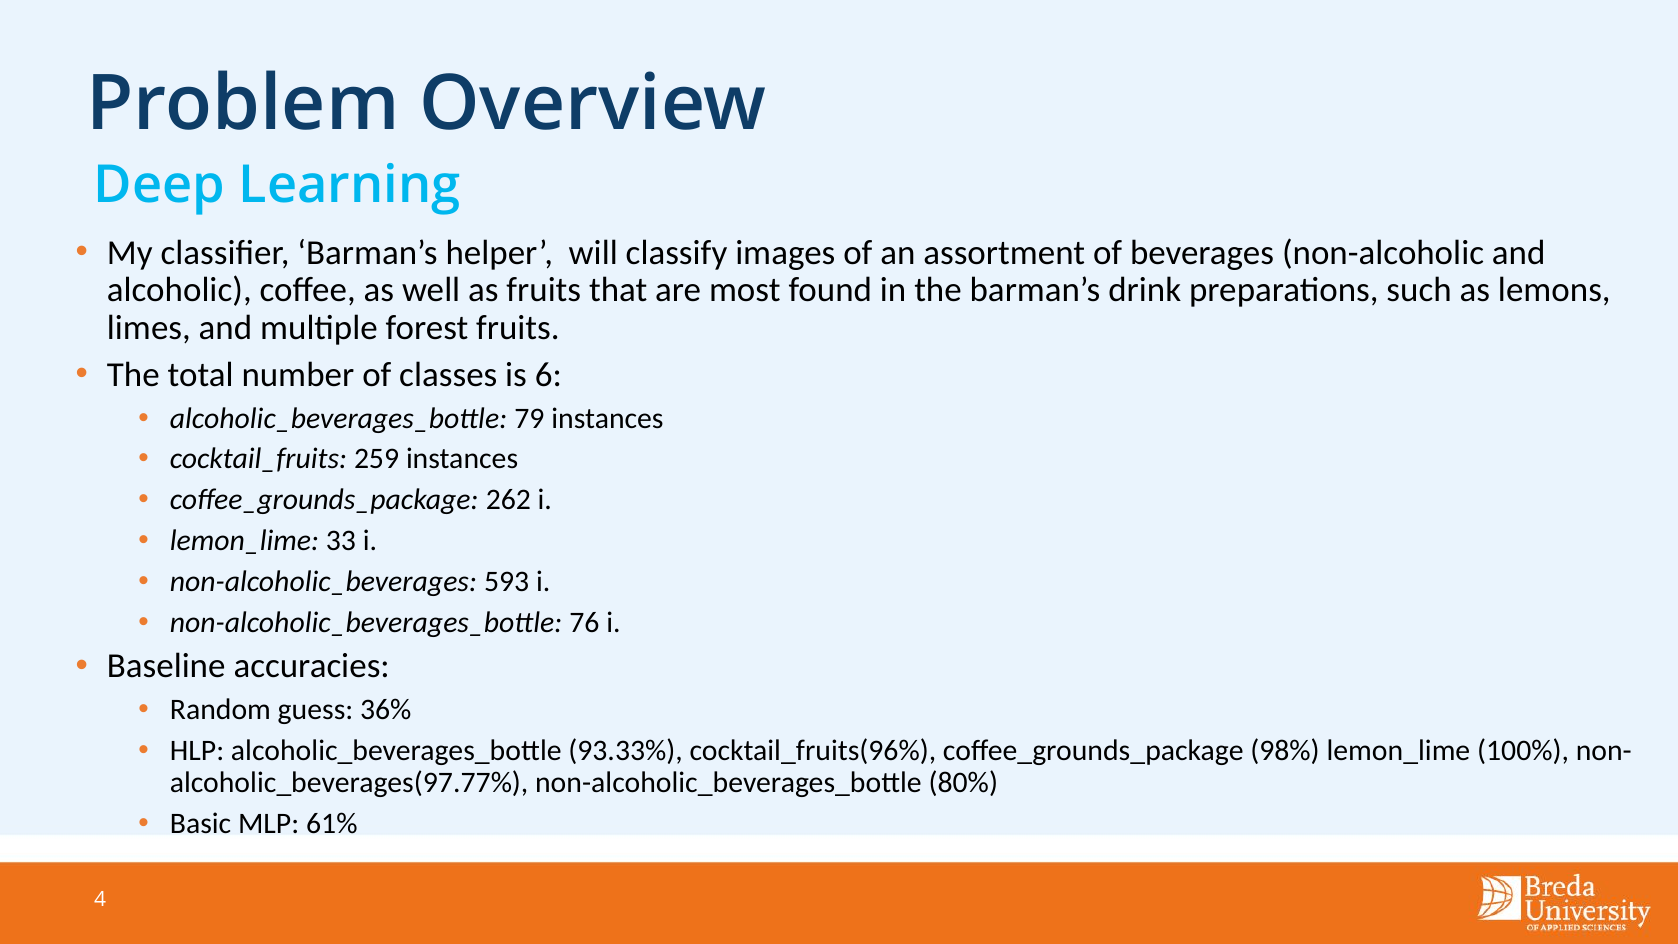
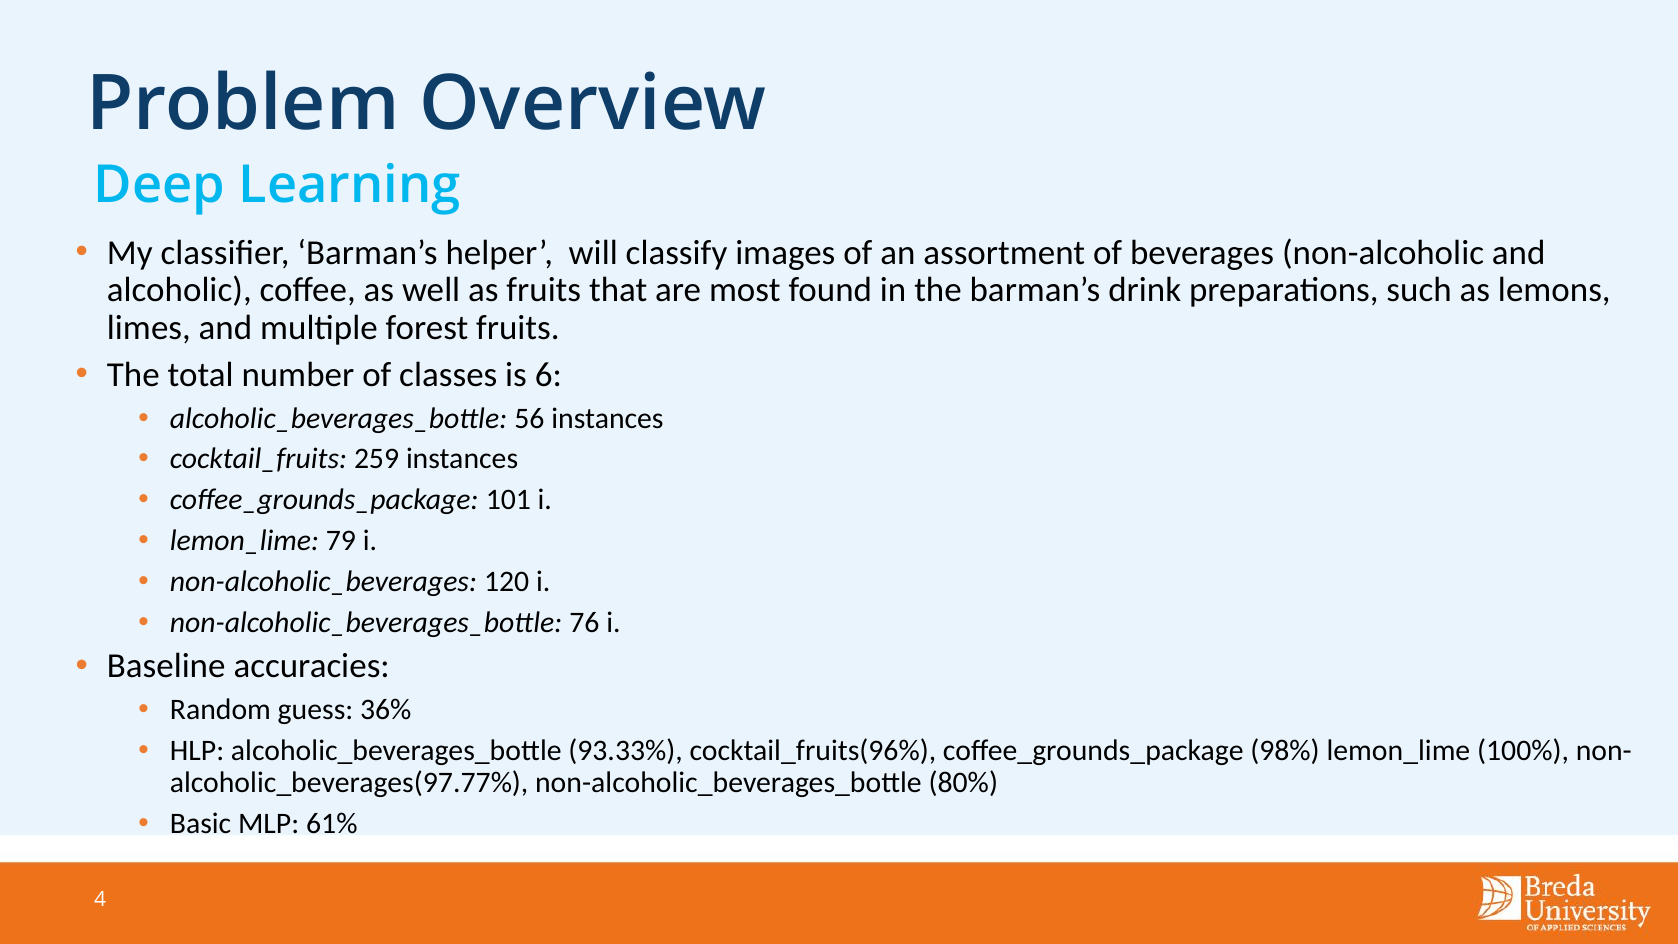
79: 79 -> 56 (530, 418)
262: 262 -> 101 (508, 500)
33: 33 -> 79 (341, 541)
593: 593 -> 120 (507, 581)
